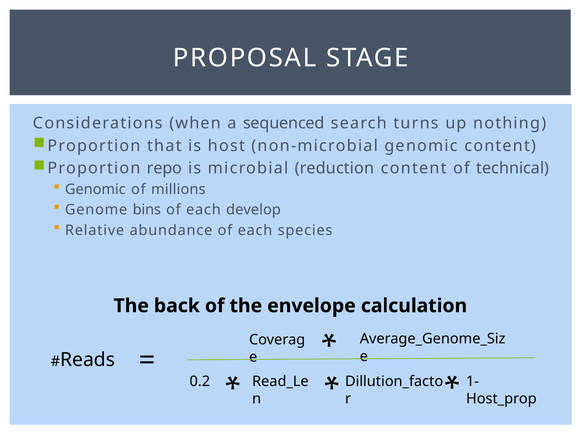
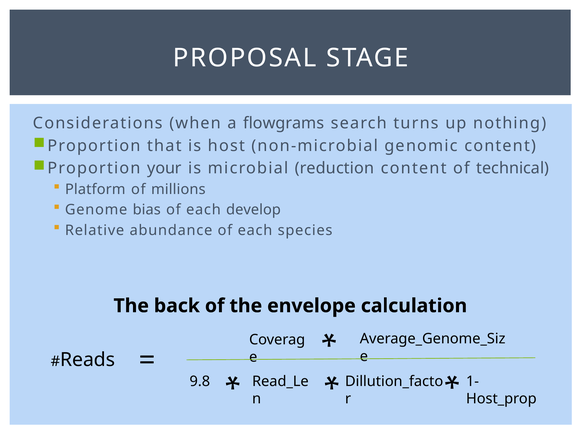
sequenced: sequenced -> flowgrams (284, 123)
repo: repo -> your (164, 169)
Genomic: Genomic -> Platform (95, 190)
bins: bins -> bias (147, 210)
0.2: 0.2 -> 9.8 (200, 382)
